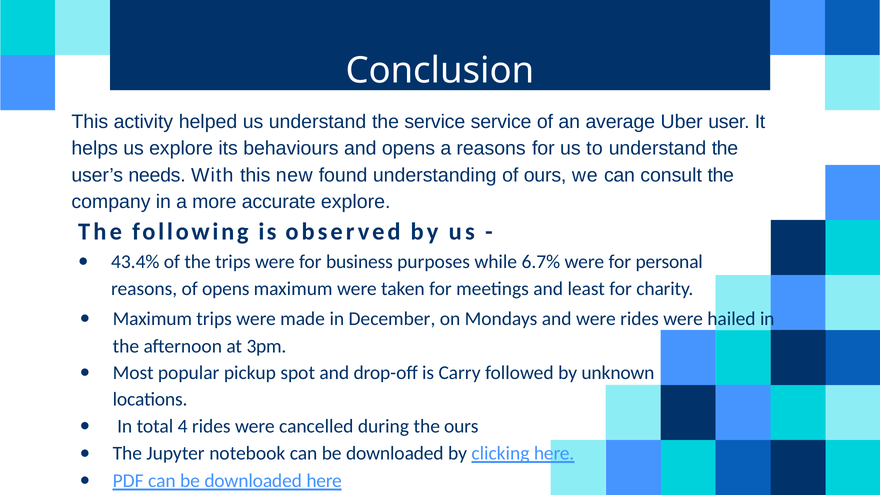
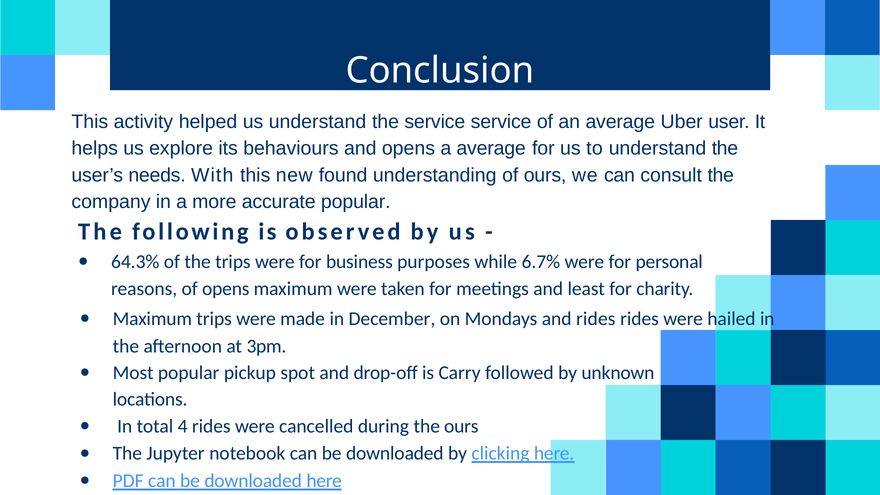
a reasons: reasons -> average (491, 149)
accurate explore: explore -> popular (356, 202)
43.4%: 43.4% -> 64.3% (135, 262)
and were: were -> rides (596, 319)
